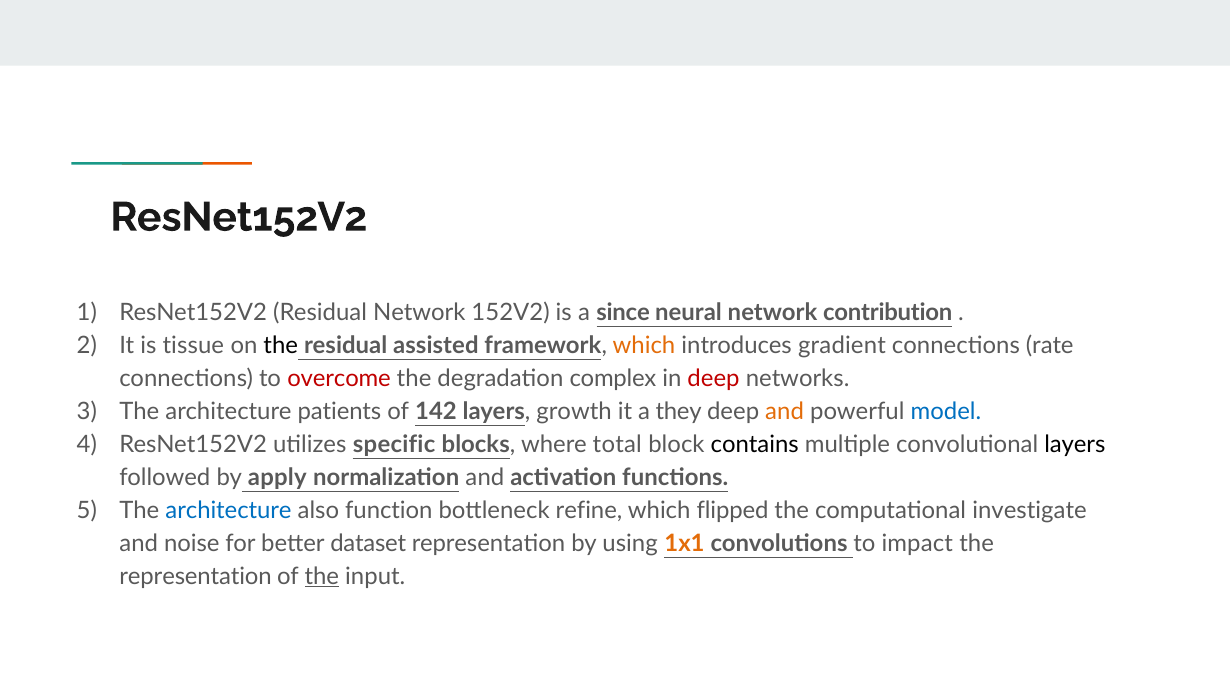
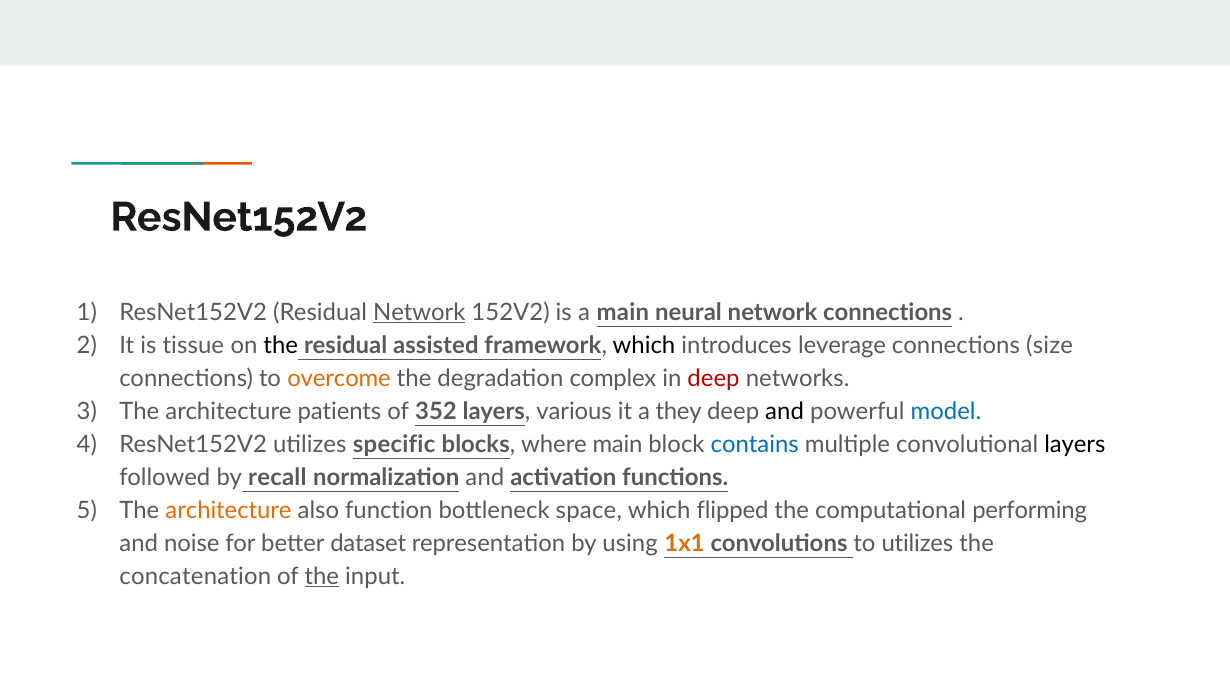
Network underline: none -> present (419, 312)
a since: since -> main (623, 312)
network contribution: contribution -> connections (888, 312)
which colour: orange -> black (644, 345)
gradient: gradient -> leverage (842, 345)
rate: rate -> size (1050, 345)
overcome colour: red -> orange (339, 378)
142: 142 -> 352 (436, 411)
growth: growth -> various (574, 411)
and colour: orange -> black (785, 411)
where total: total -> main (618, 444)
contains colour: black -> blue (755, 444)
apply: apply -> recall (277, 477)
architecture colour: blue -> orange (229, 510)
refine: refine -> space (589, 510)
investigate: investigate -> performing (1030, 510)
to impact: impact -> utilizes (917, 543)
representation: representation -> concatenation (195, 576)
